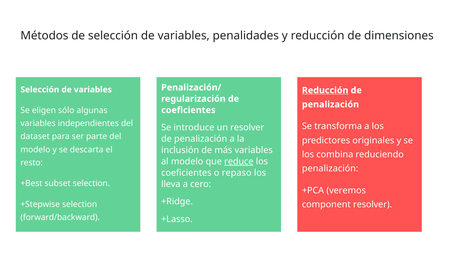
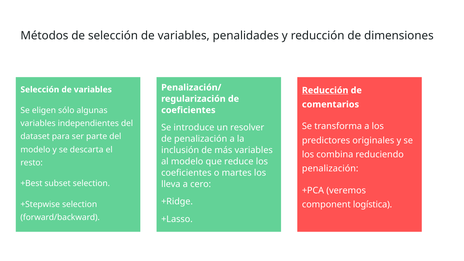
penalización: penalización -> comentarios (330, 104)
reduce underline: present -> none (239, 162)
repaso: repaso -> martes (237, 173)
component resolver: resolver -> logística (373, 205)
